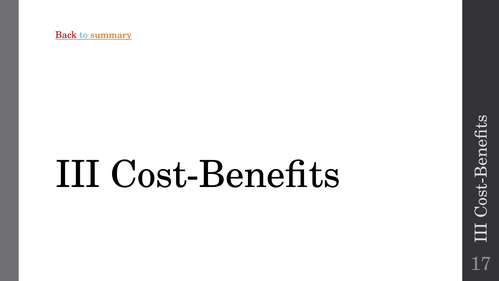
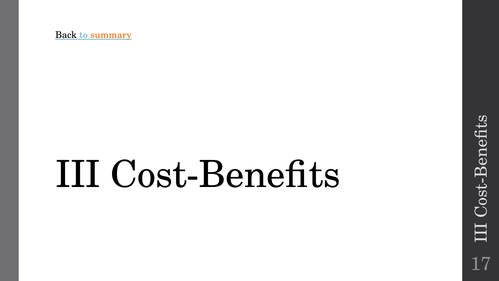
Back colour: red -> black (66, 35)
